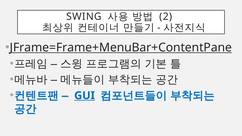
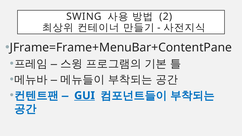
JFrame=Frame+MenuBar+ContentPane underline: present -> none (121, 48)
